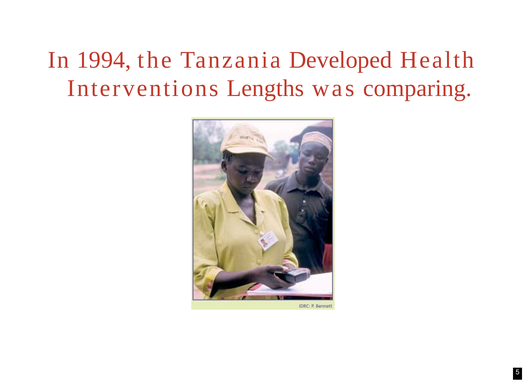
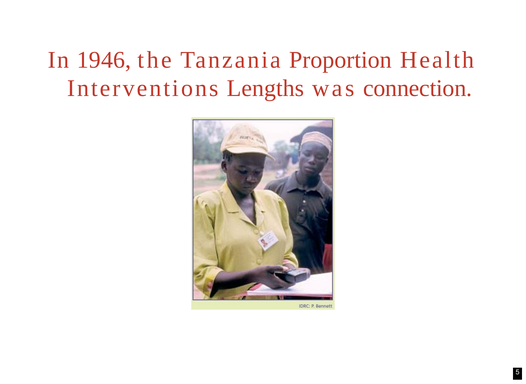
1994: 1994 -> 1946 (104, 60)
Developed: Developed -> Proportion (340, 60)
comparing: comparing -> connection (418, 88)
